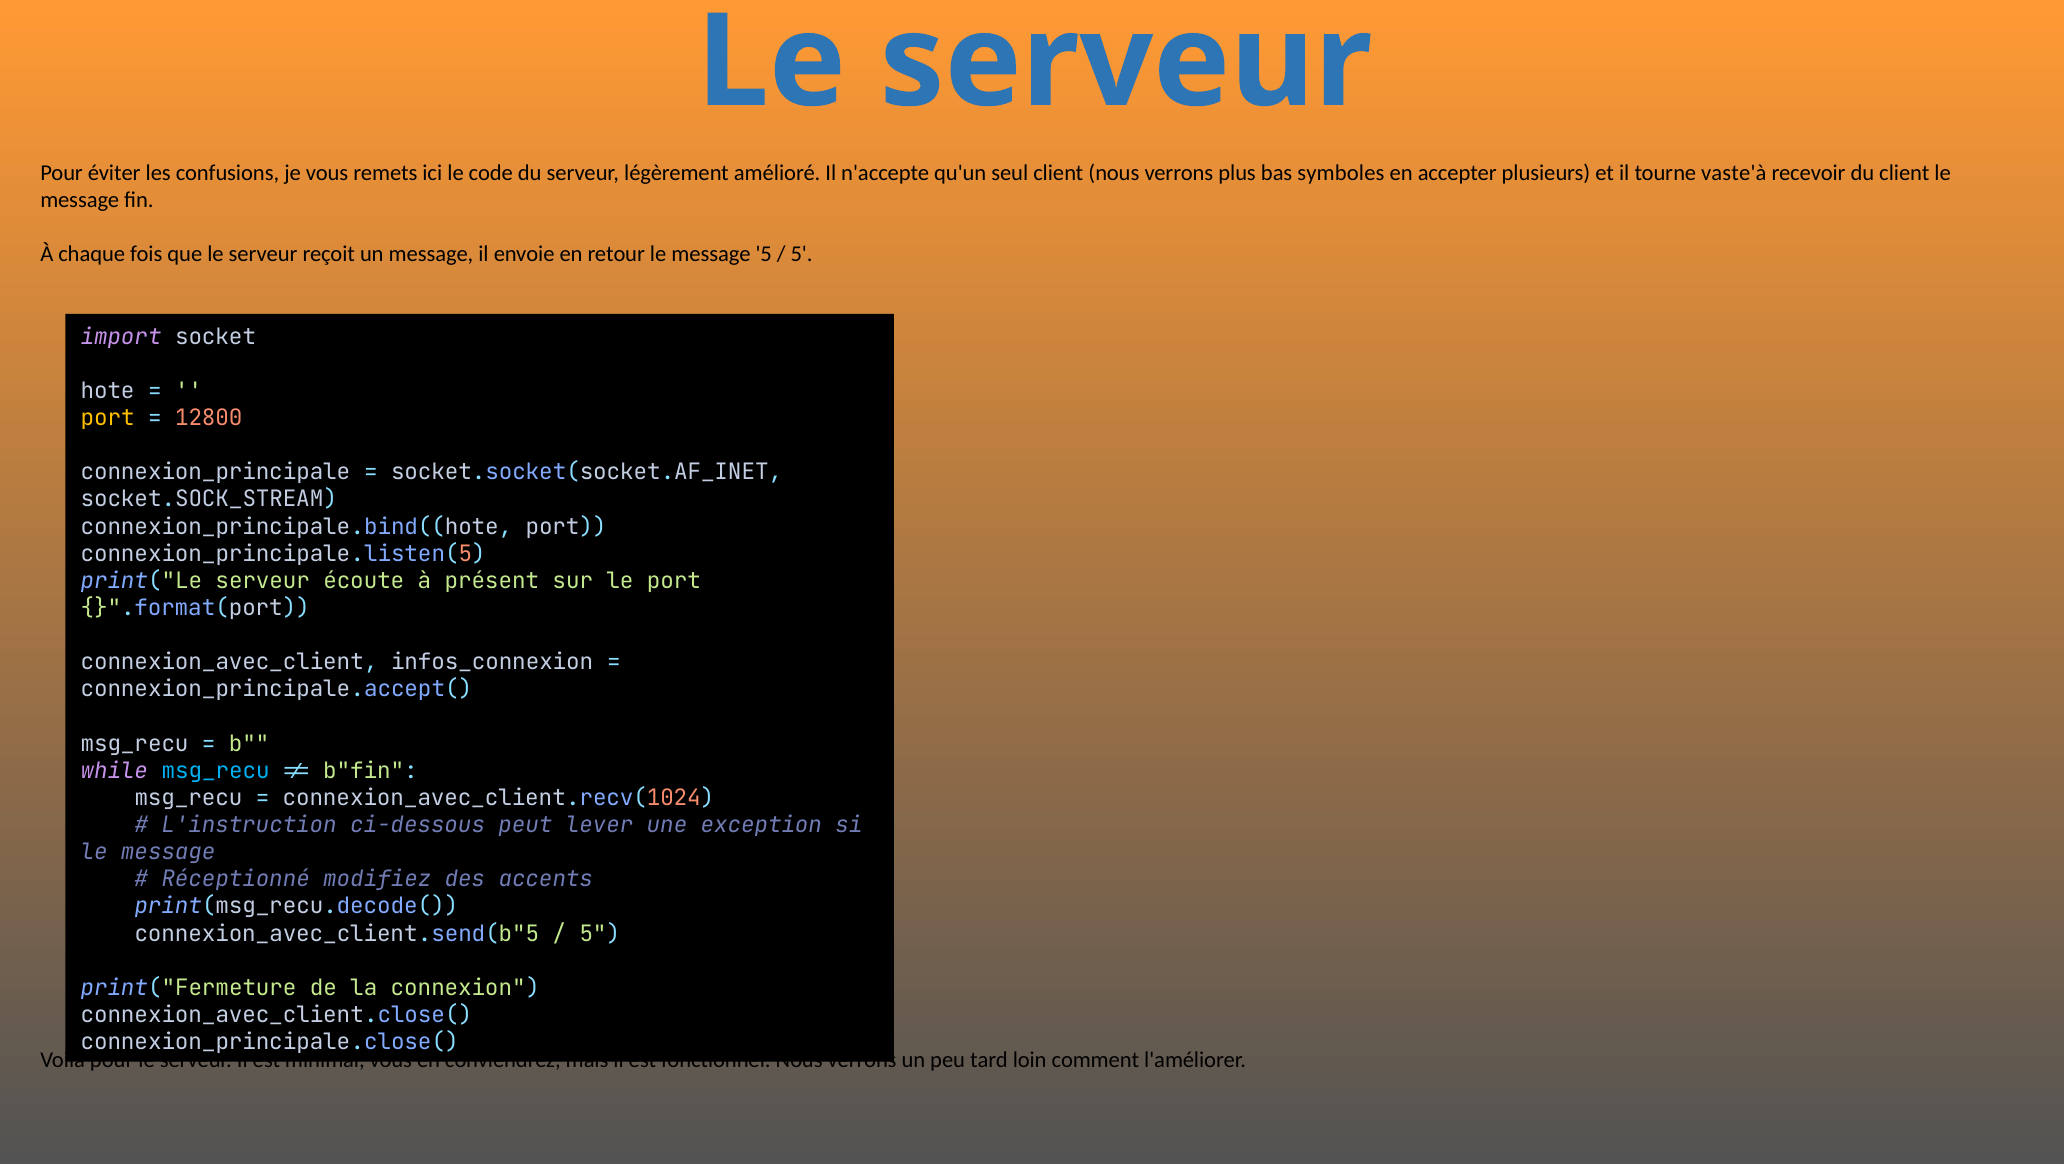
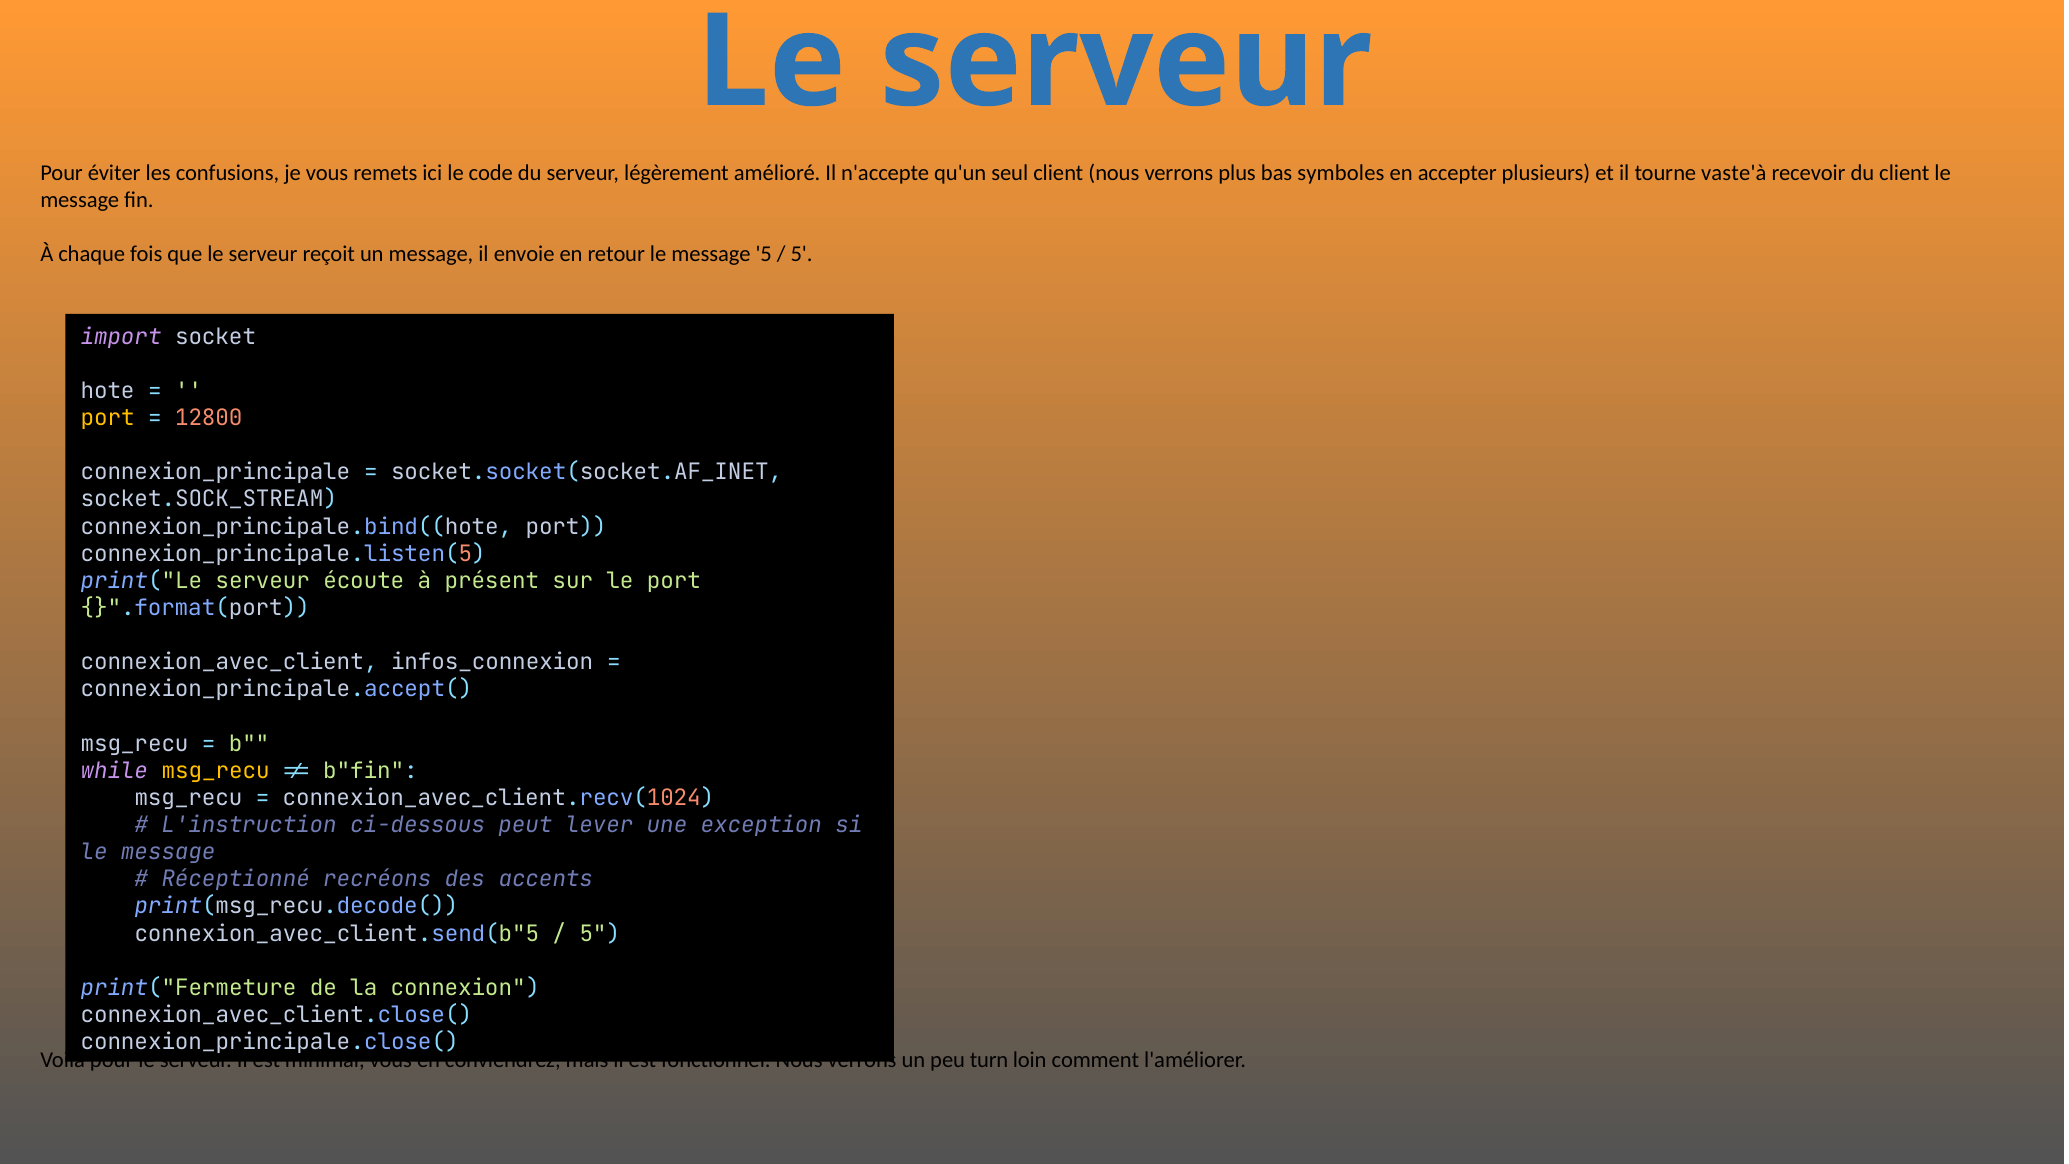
msg_recu colour: light blue -> yellow (216, 771)
modifiez: modifiez -> recréons (377, 879)
tard: tard -> turn (989, 1060)
